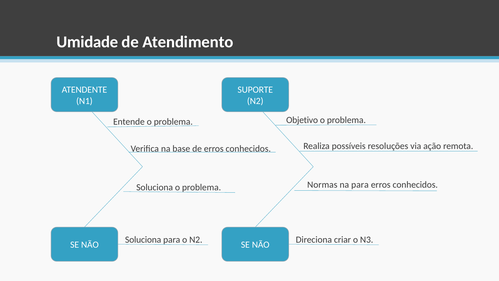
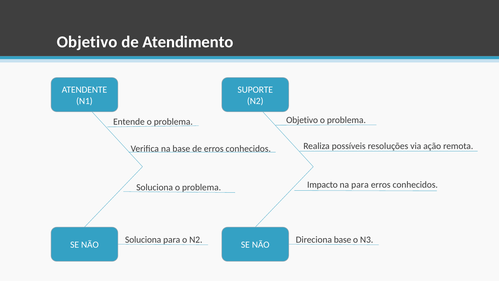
Umidade: Umidade -> Objetivo (87, 42)
Normas: Normas -> Impacto (322, 184)
Direciona criar: criar -> base (343, 239)
